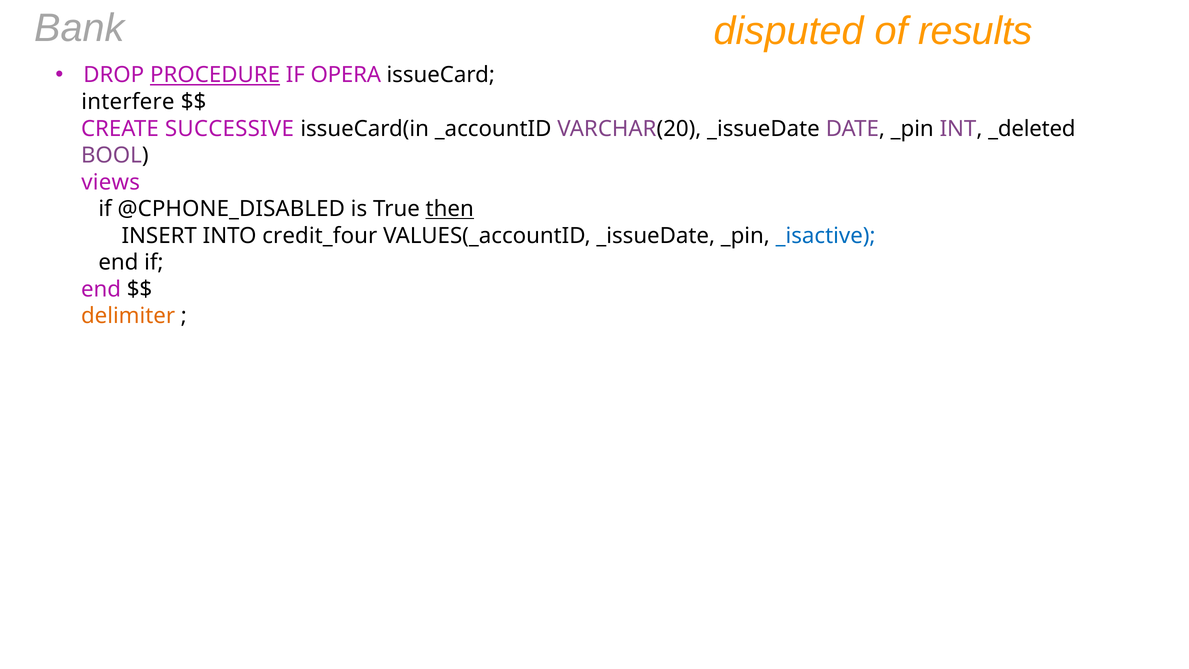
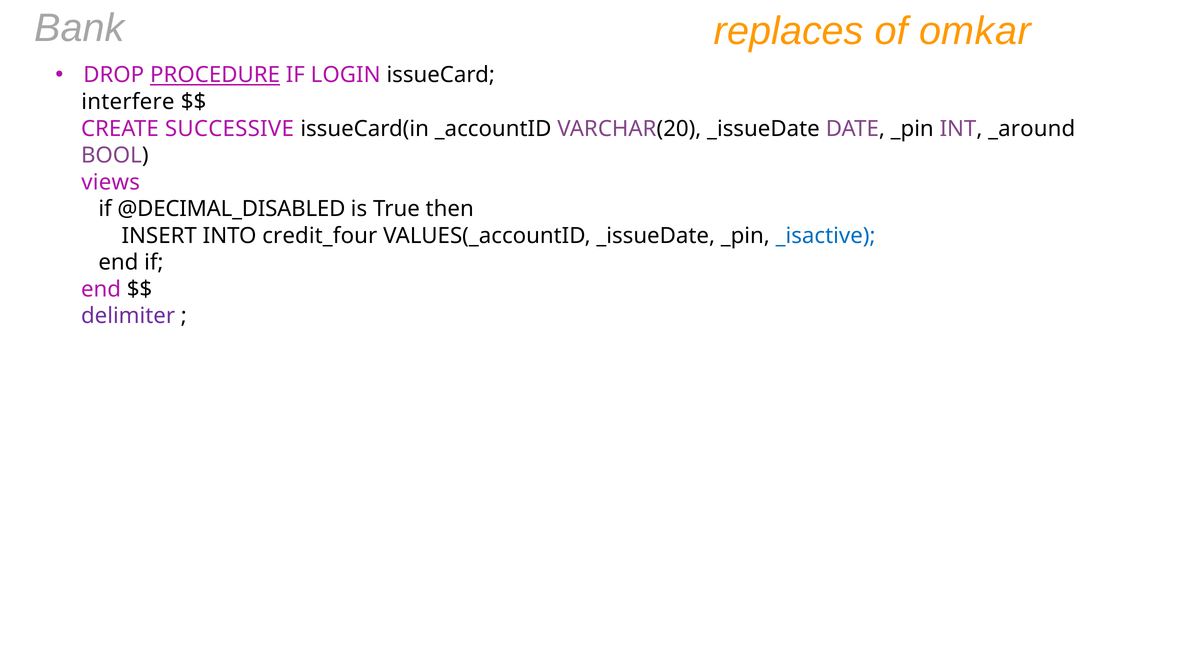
disputed: disputed -> replaces (789, 31)
results: results -> omkar (975, 31)
OPERA: OPERA -> LOGIN (346, 75)
_deleted: _deleted -> _around (1032, 129)
@CPHONE_DISABLED: @CPHONE_DISABLED -> @DECIMAL_DISABLED (231, 209)
then underline: present -> none (450, 209)
delimiter colour: orange -> purple (128, 316)
